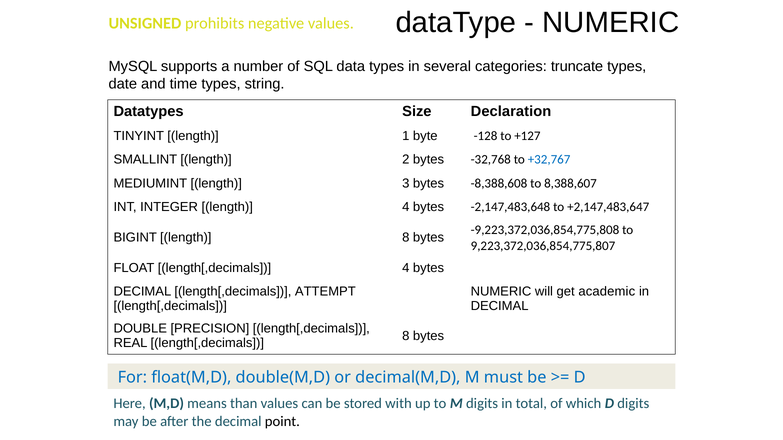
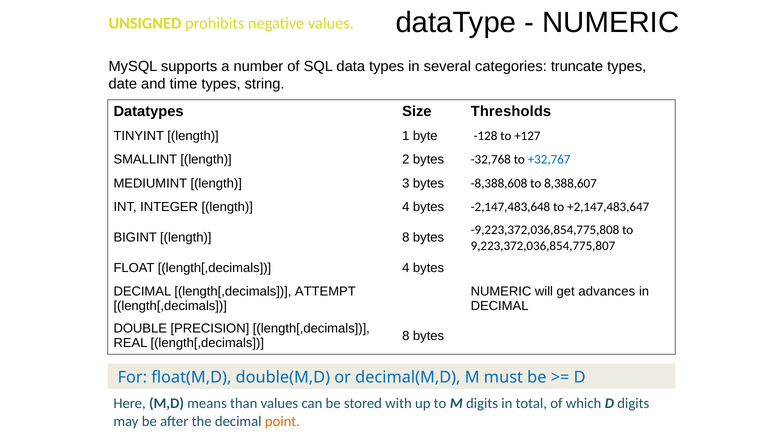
Declaration: Declaration -> Thresholds (511, 111)
academic: academic -> advances (607, 292)
point colour: black -> orange (282, 422)
